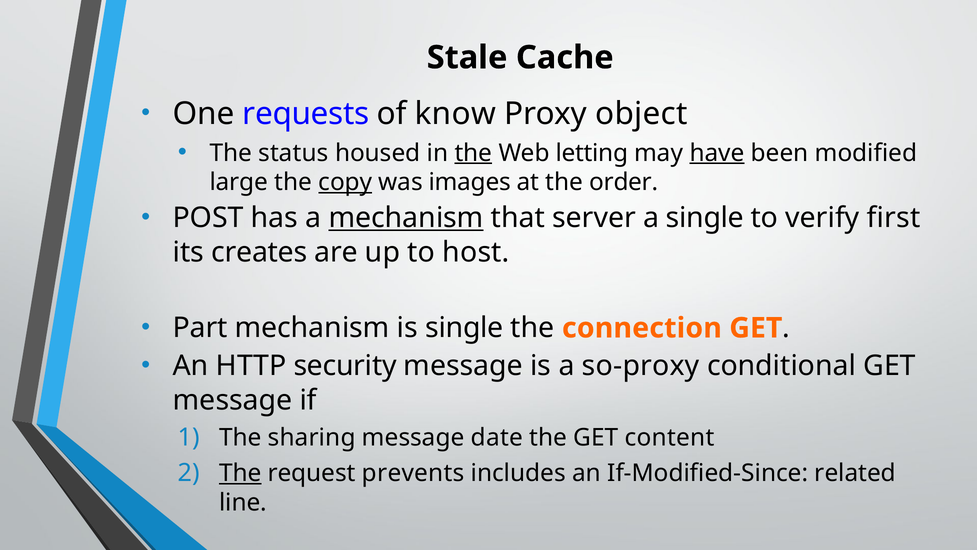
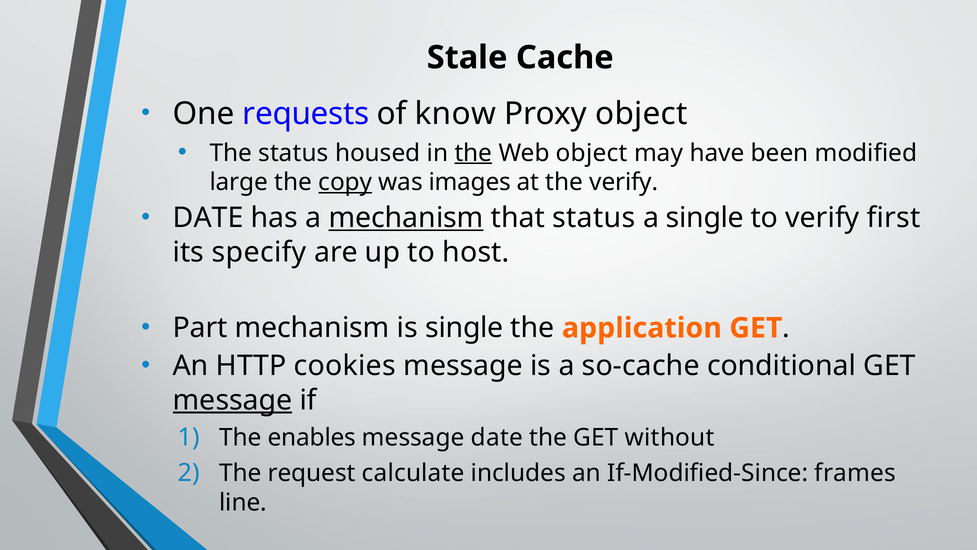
Web letting: letting -> object (592, 153)
have underline: present -> none (717, 153)
the order: order -> verify (624, 182)
POST: POST -> DATE (208, 218)
that server: server -> status (594, 218)
creates: creates -> specify (259, 252)
connection: connection -> application (642, 328)
security: security -> cookies (345, 366)
so-proxy: so-proxy -> so-cache (641, 366)
message underline: none -> present (233, 400)
sharing: sharing -> enables (312, 437)
content: content -> without (670, 437)
The underline: present -> none (240, 473)
prevents: prevents -> calculate (413, 473)
related: related -> frames (855, 473)
